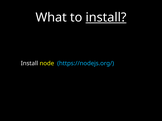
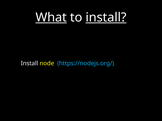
What underline: none -> present (51, 17)
